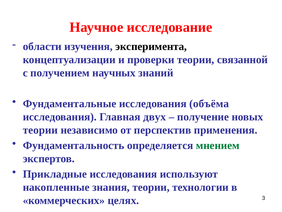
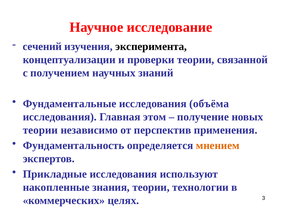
области: области -> сечений (42, 46)
двух: двух -> этом (155, 117)
мнением colour: green -> orange (218, 145)
